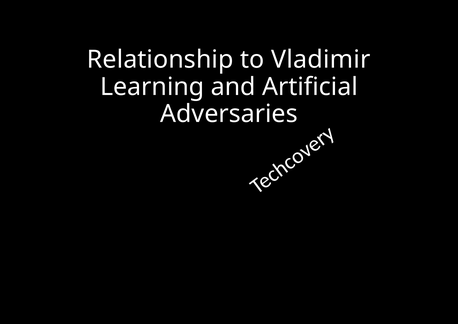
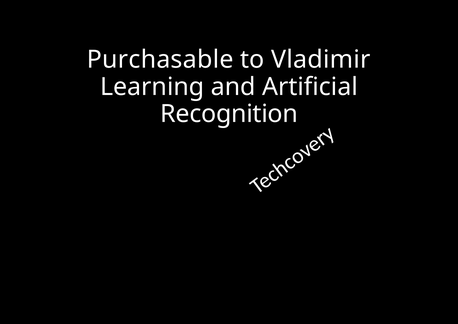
Relationship: Relationship -> Purchasable (160, 60)
Adversaries: Adversaries -> Recognition (229, 114)
